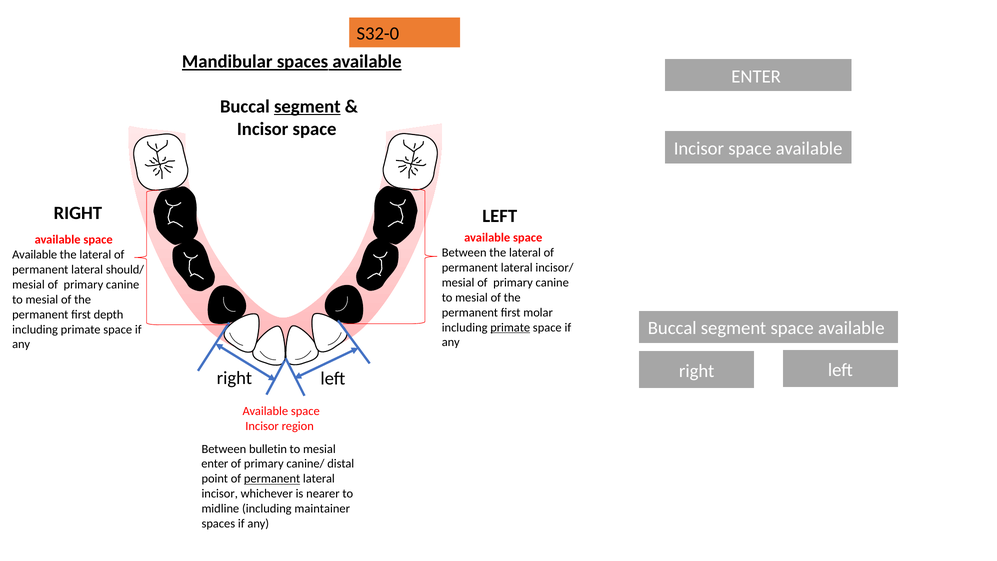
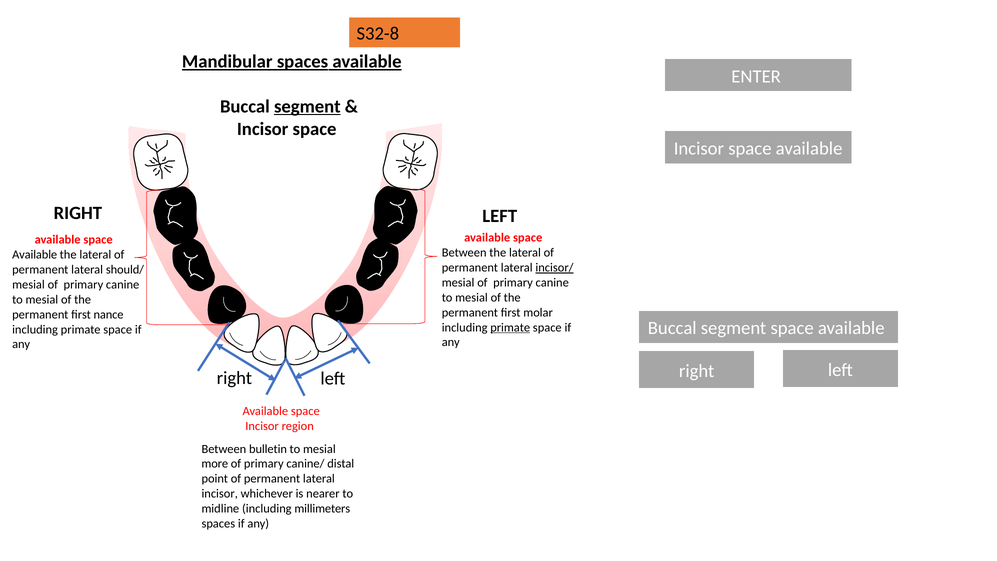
S32-0: S32-0 -> S32-8 (378, 34)
incisor/ underline: none -> present (555, 267)
depth: depth -> nance (109, 314)
enter: enter -> more (215, 464)
permanent underline: present -> none (272, 479)
maintainer: maintainer -> millimeters (322, 509)
